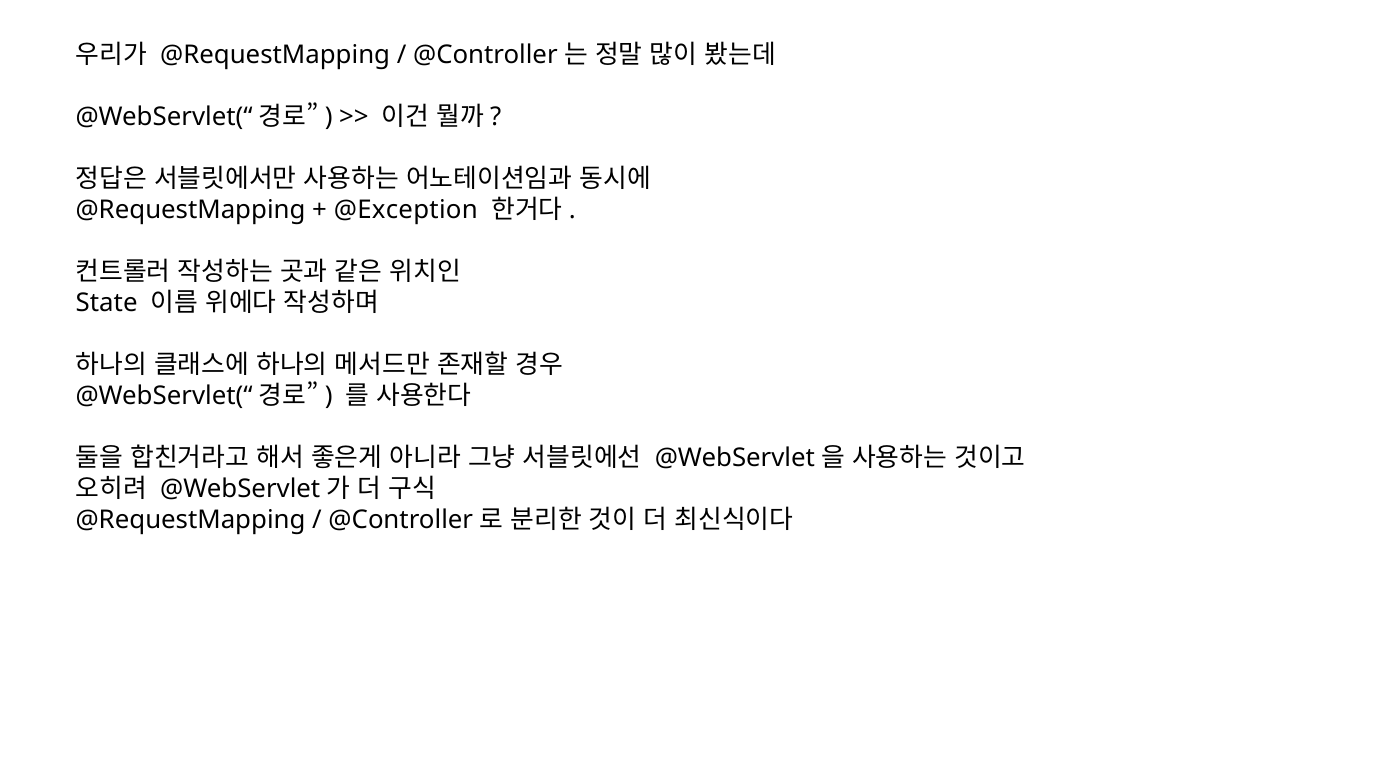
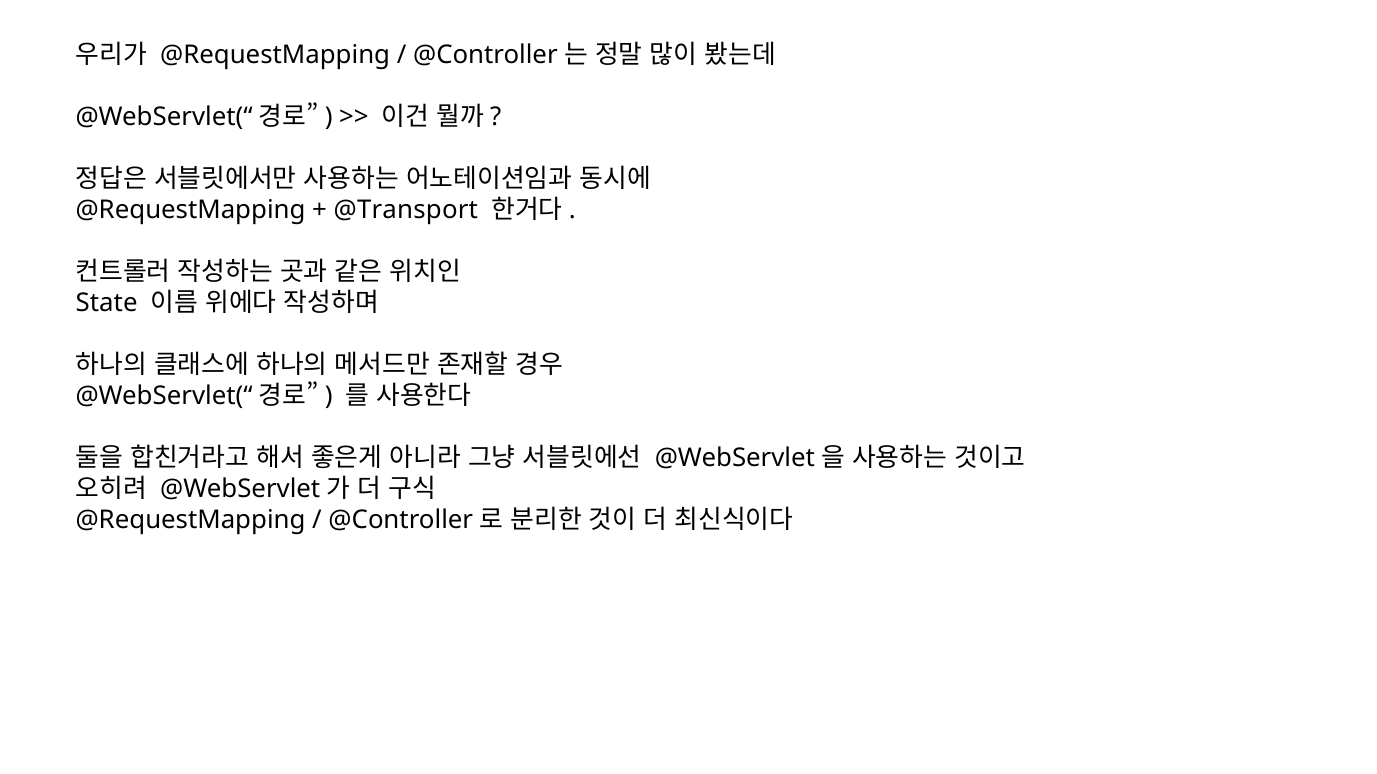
@Exception: @Exception -> @Transport (406, 210)
